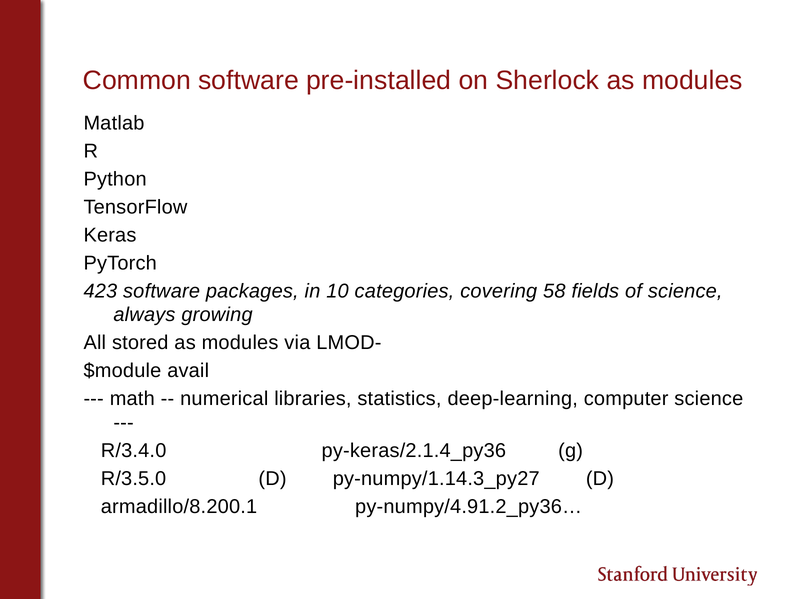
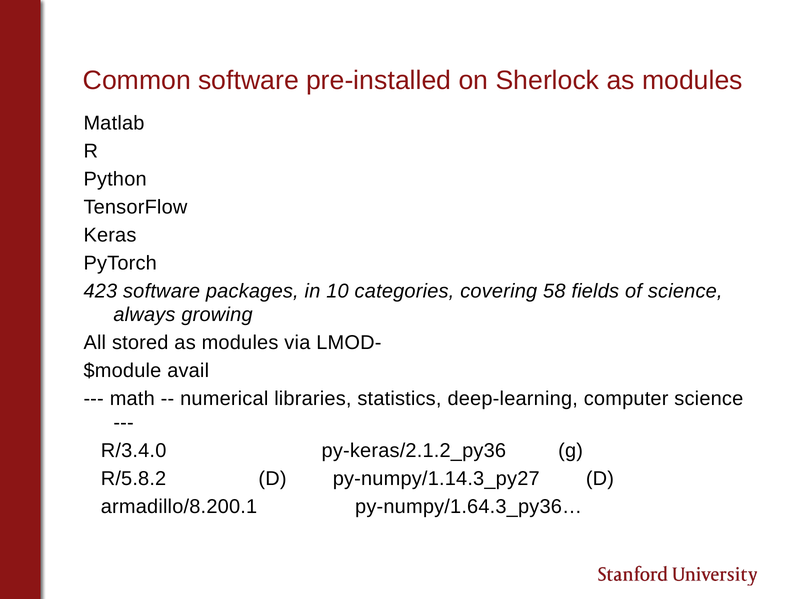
py-keras/2.1.4_py36: py-keras/2.1.4_py36 -> py-keras/2.1.2_py36 (414, 451)
R/3.5.0: R/3.5.0 -> R/5.8.2 (134, 479)
py-numpy/4.91.2_py36…: py-numpy/4.91.2_py36… -> py-numpy/1.64.3_py36… (469, 507)
